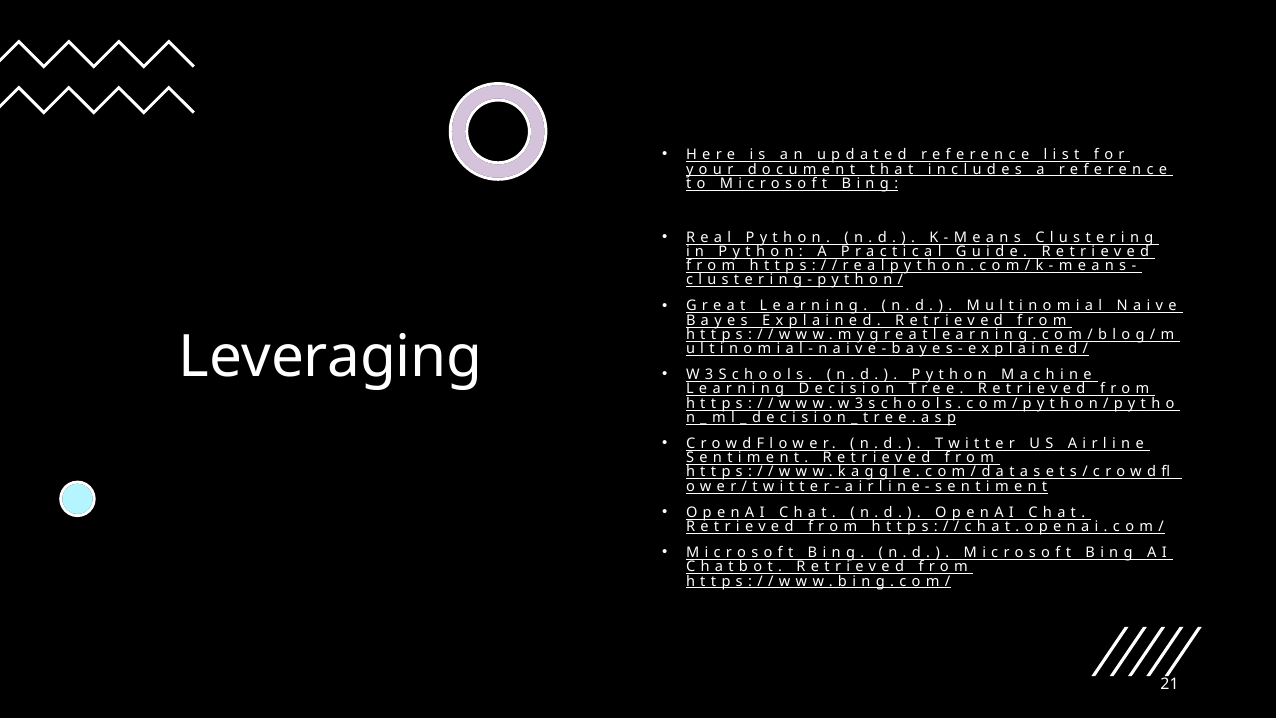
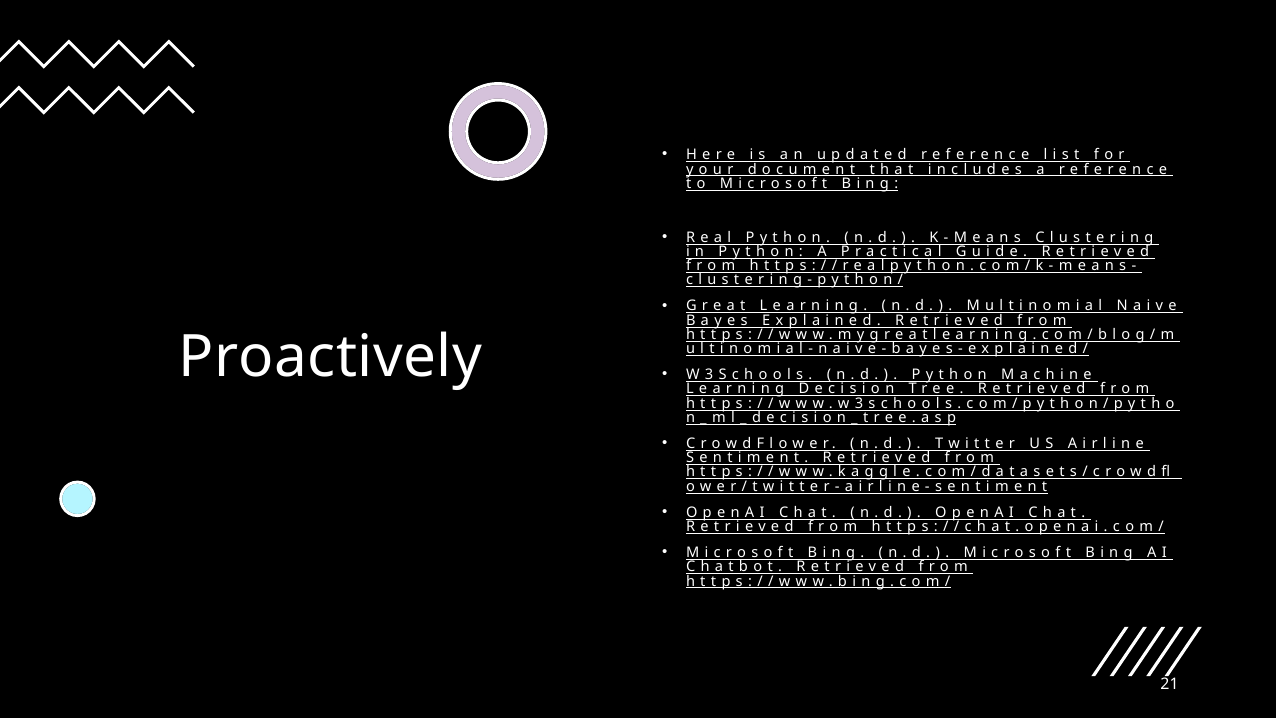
Leveraging: Leveraging -> Proactively (330, 357)
